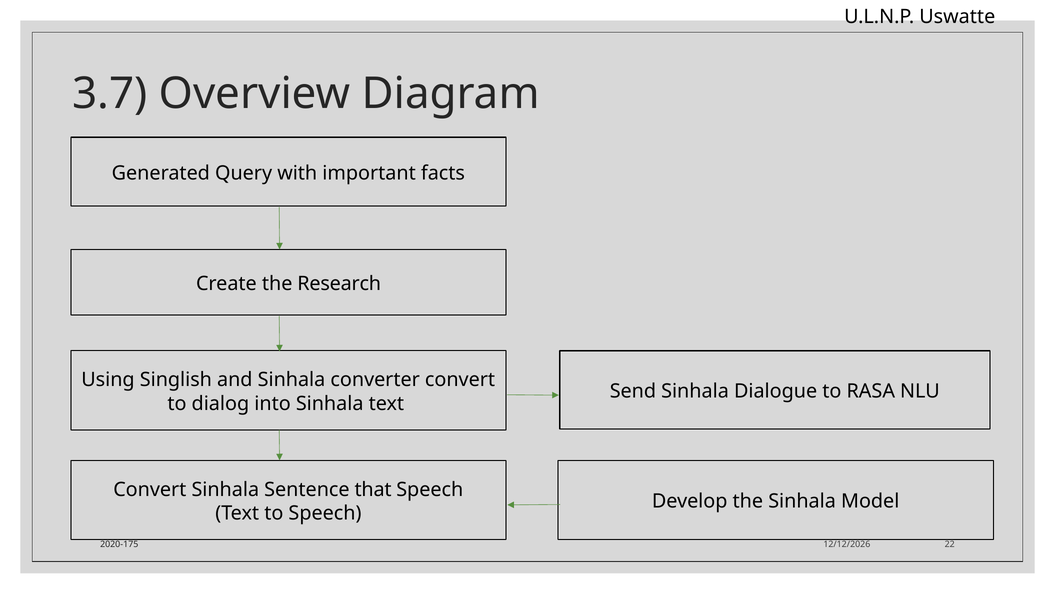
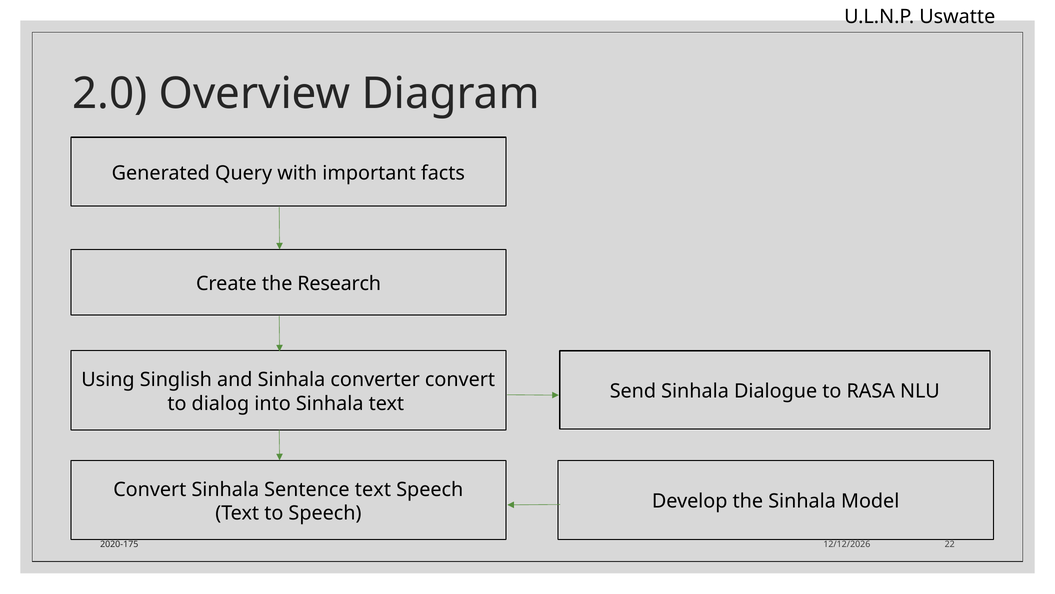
3.7: 3.7 -> 2.0 (110, 94)
Sentence that: that -> text (373, 489)
